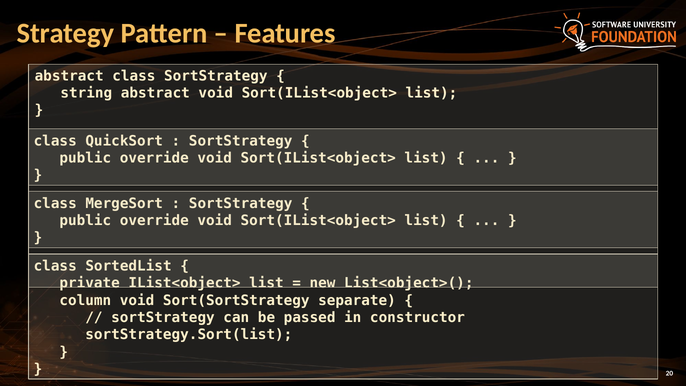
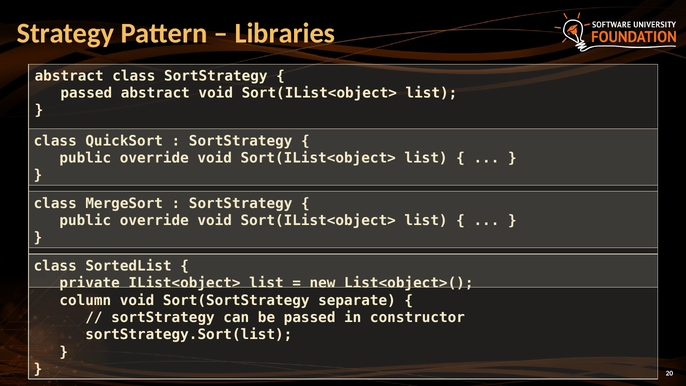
Features: Features -> Libraries (285, 33)
string: string -> passed (86, 93)
